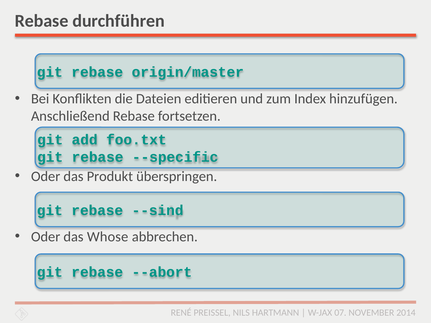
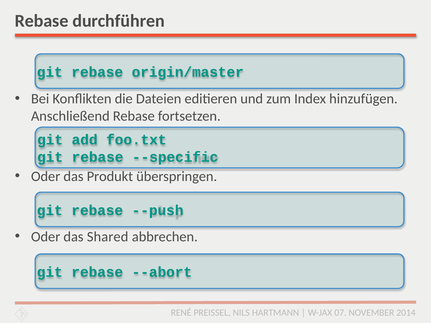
--sind: --sind -> --push (158, 211)
Whose: Whose -> Shared (108, 237)
